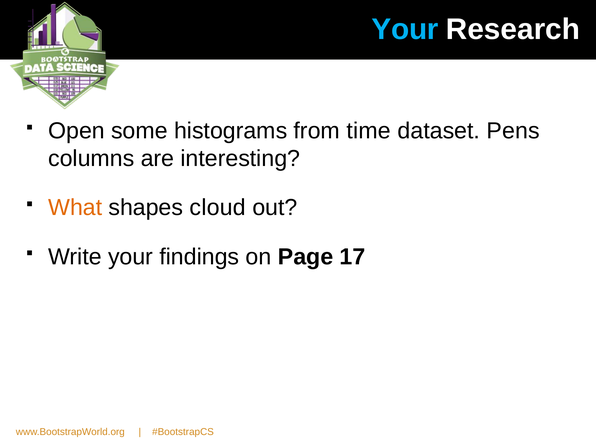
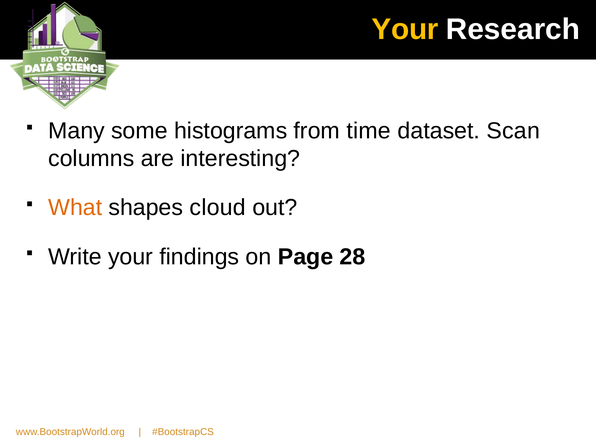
Your colour: light blue -> yellow (405, 29)
Open: Open -> Many (77, 131)
Pens: Pens -> Scan (513, 131)
17: 17 -> 28 (352, 257)
